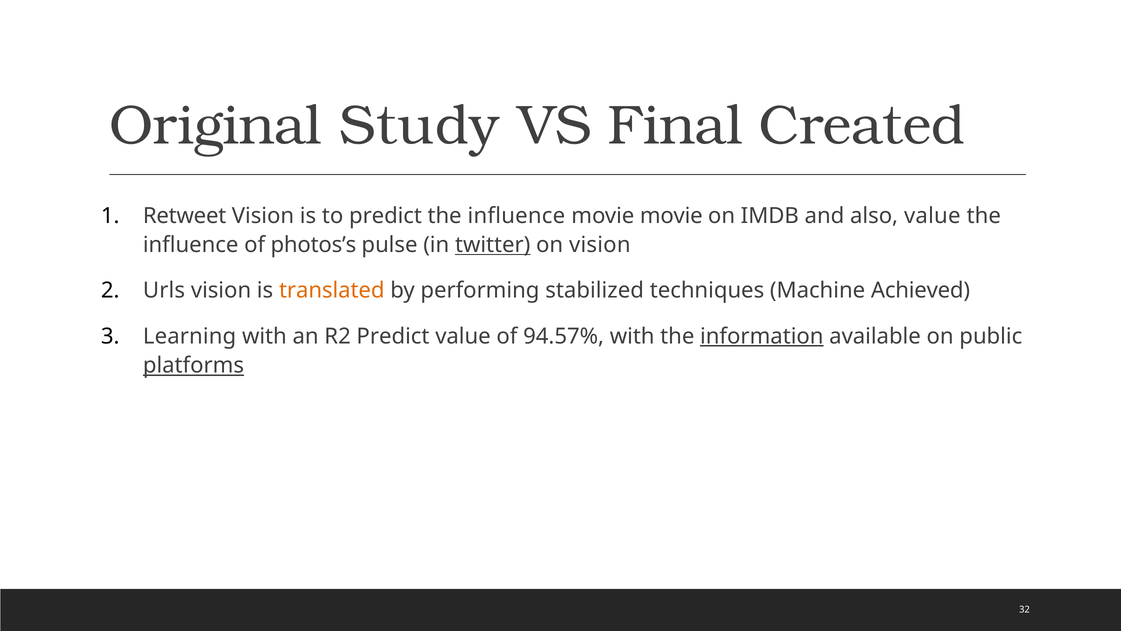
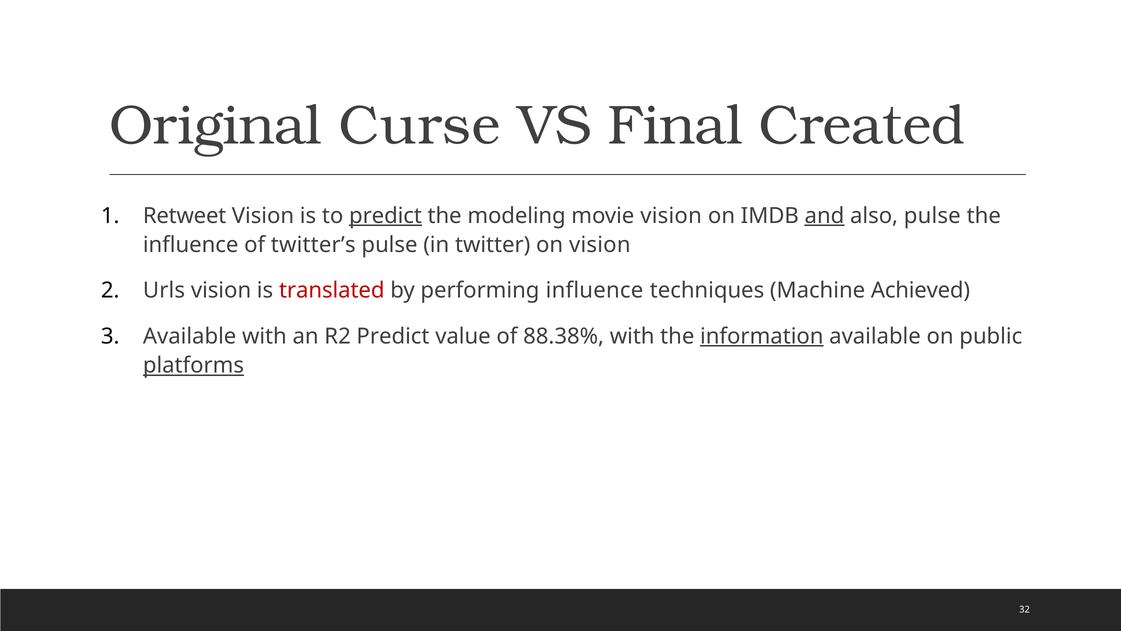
Study: Study -> Curse (419, 126)
predict underline: none -> present (385, 216)
influence: influence -> modeling (517, 216)
movie movie: movie -> vision (671, 216)
and underline: none -> present (824, 216)
also value: value -> pulse (932, 216)
photos’s: photos’s -> twitter’s (313, 245)
twitter underline: present -> none (493, 245)
translated colour: orange -> red (332, 290)
performing stabilized: stabilized -> influence (595, 290)
Learning: Learning -> Available (190, 336)
94.57%: 94.57% -> 88.38% (564, 336)
